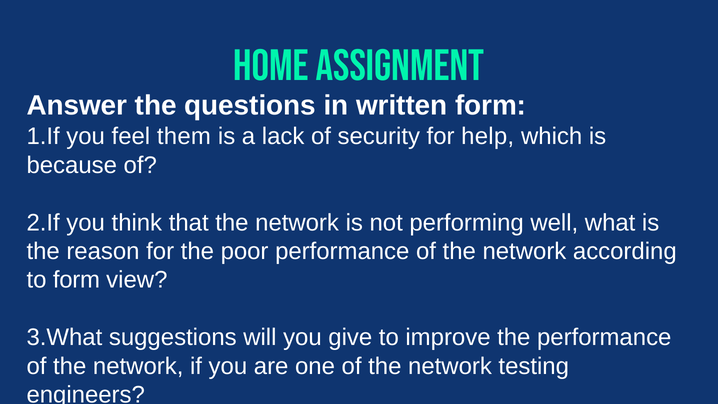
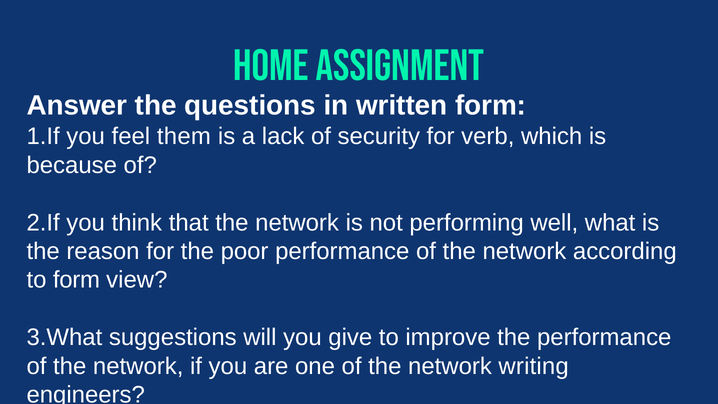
help: help -> verb (488, 136)
testing: testing -> writing (534, 366)
